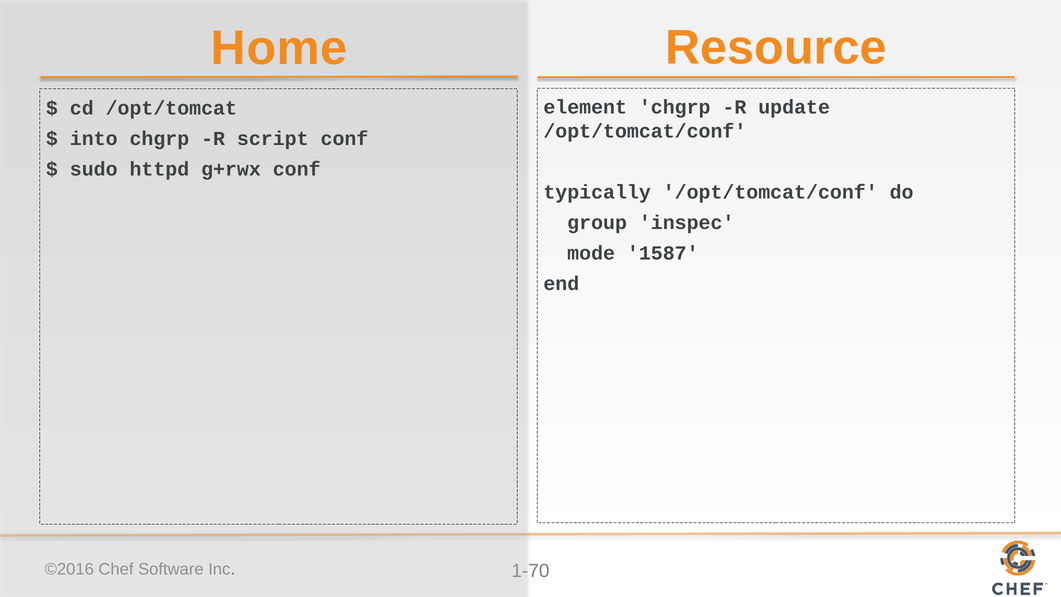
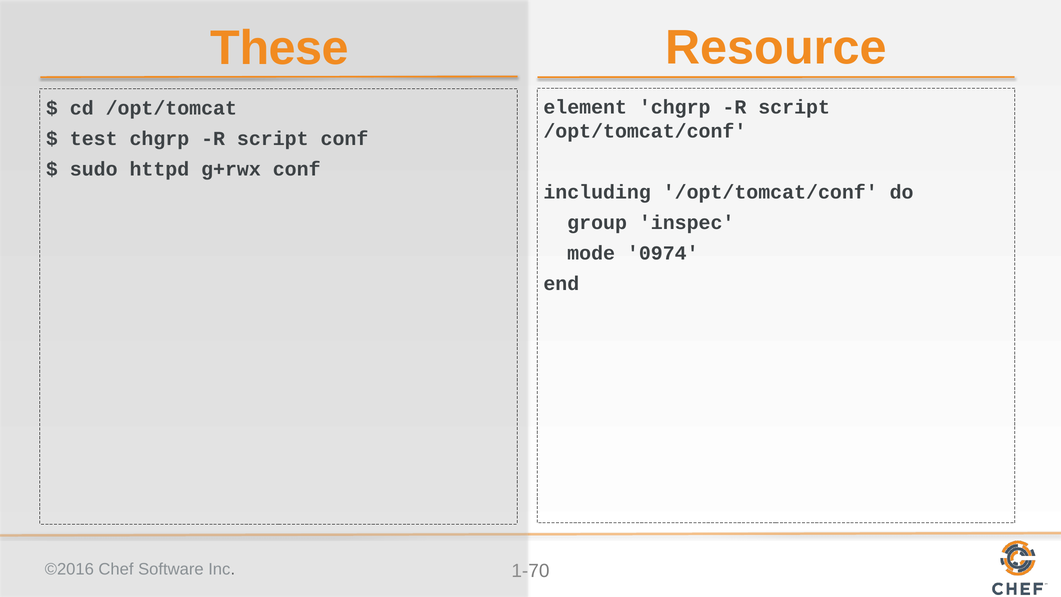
Home: Home -> These (280, 48)
update: update -> script (794, 107)
into: into -> test (94, 138)
typically: typically -> including (597, 192)
1587: 1587 -> 0974 (663, 253)
